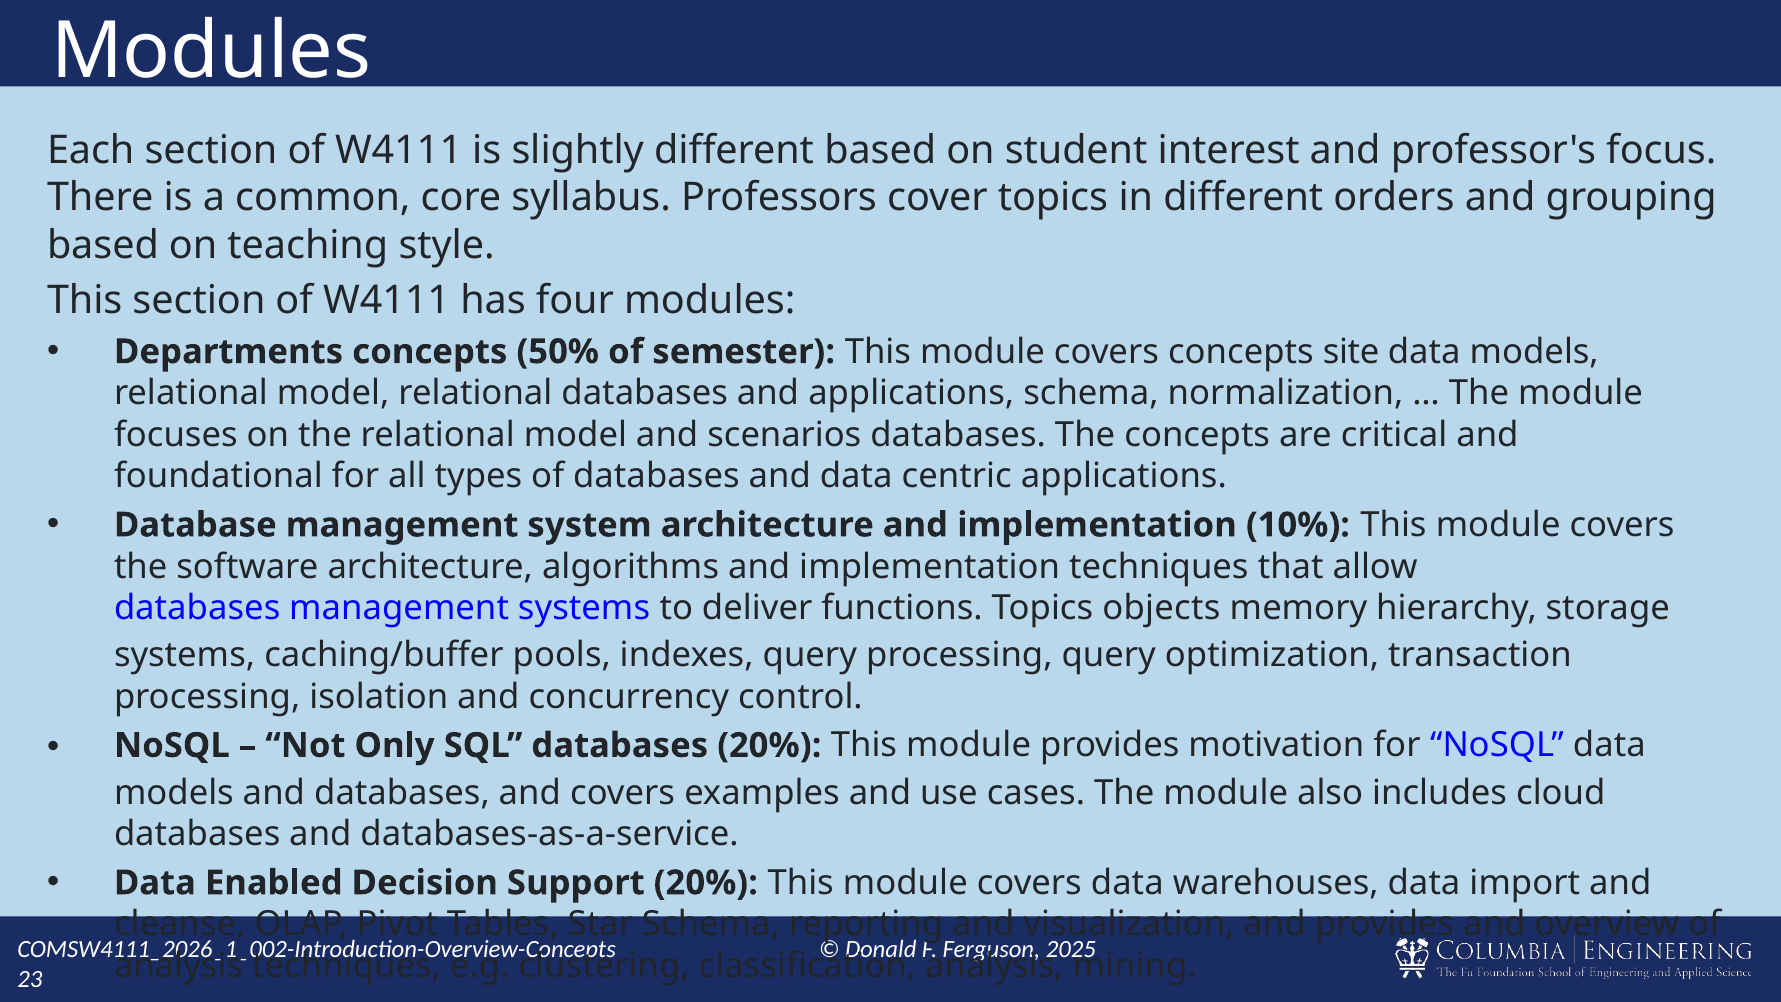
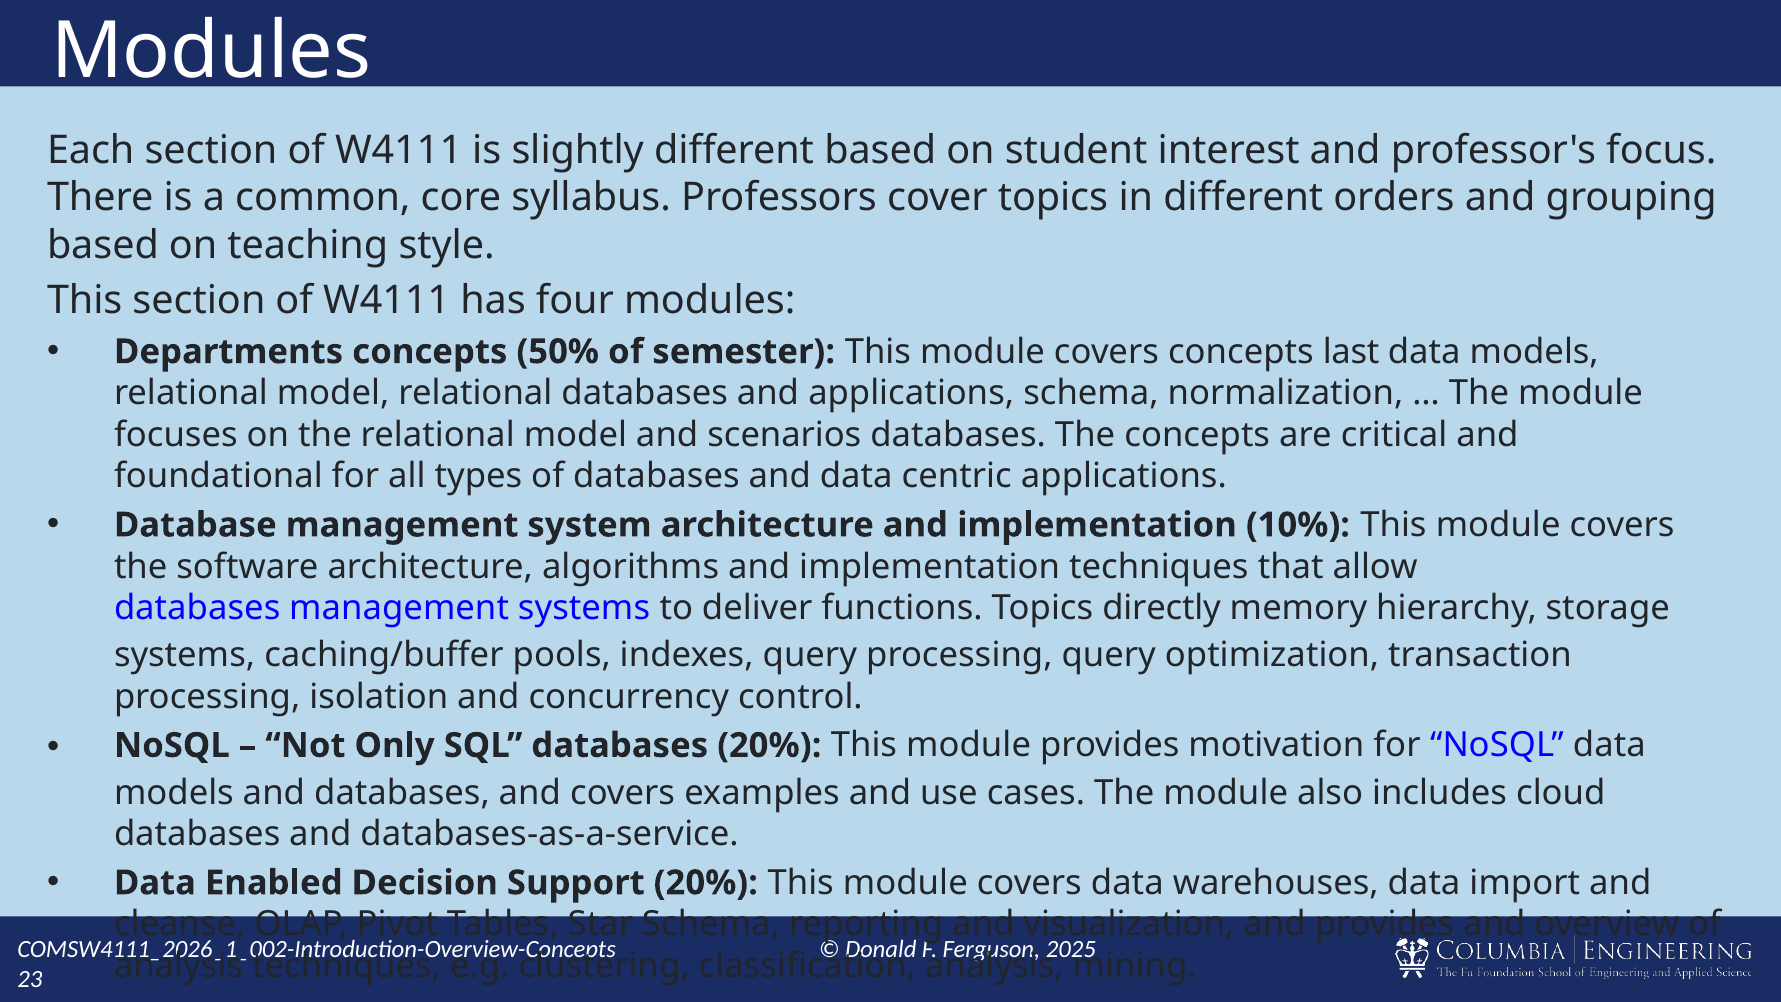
site: site -> last (1351, 352)
objects: objects -> directly (1162, 608)
